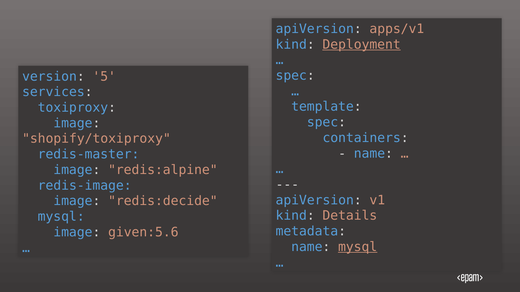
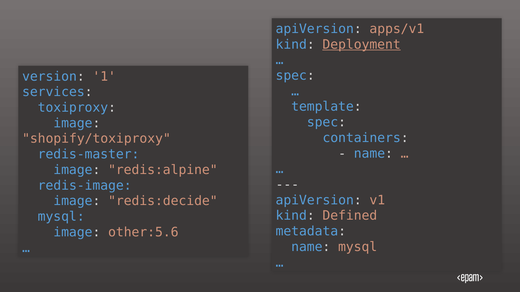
5: 5 -> 1 (104, 77)
Details: Details -> Defined (350, 216)
given:5.6: given:5.6 -> other:5.6 (143, 233)
mysql underline: present -> none (358, 247)
